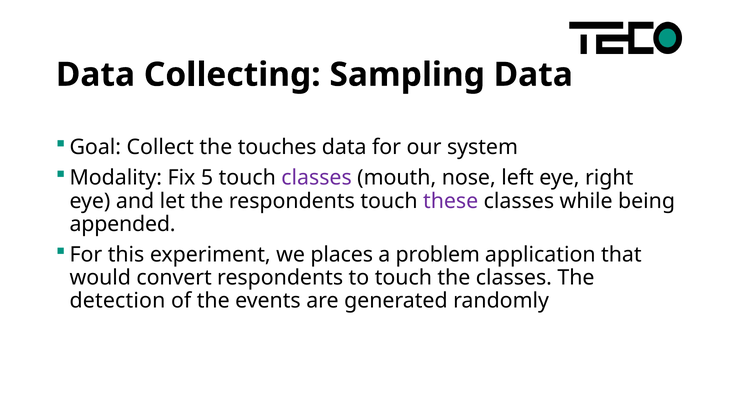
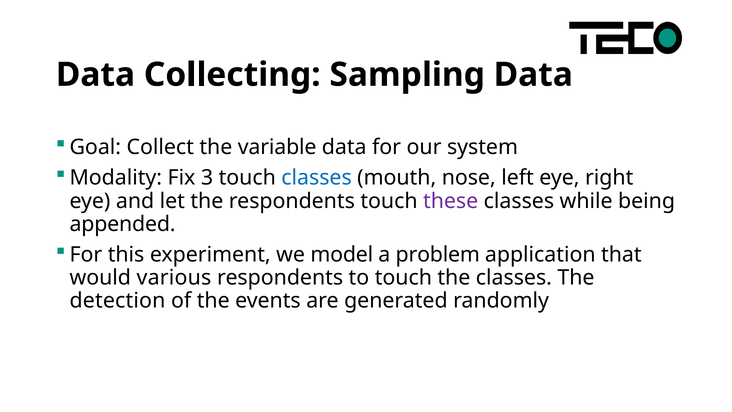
touches: touches -> variable (277, 147)
5: 5 -> 3 (207, 178)
classes colour: purple -> blue (317, 178)
places: places -> model (342, 255)
convert: convert -> various (174, 278)
